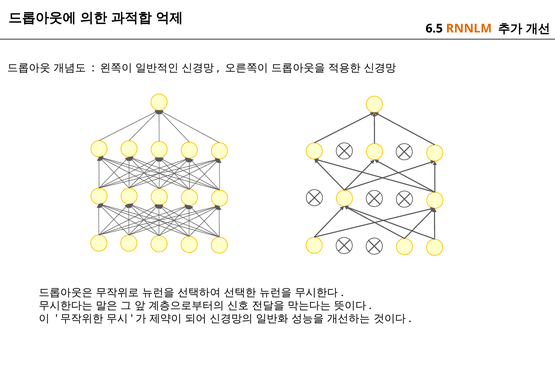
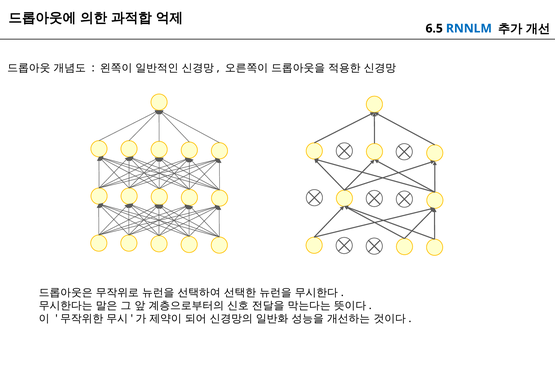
RNNLM colour: orange -> blue (469, 28)
